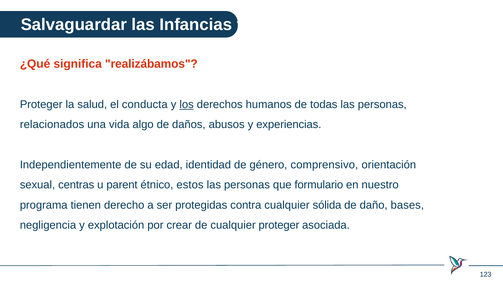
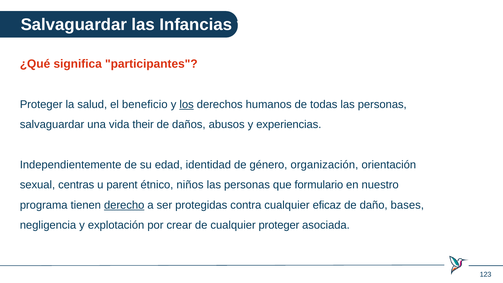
realizábamos: realizábamos -> participantes (151, 64)
conducta: conducta -> beneficio (145, 104)
relacionados: relacionados -> salvaguardar (52, 125)
algo: algo -> their (143, 125)
comprensivo: comprensivo -> organización (324, 165)
estos: estos -> niños (190, 185)
derecho underline: none -> present (124, 205)
sólida: sólida -> eficaz (327, 205)
